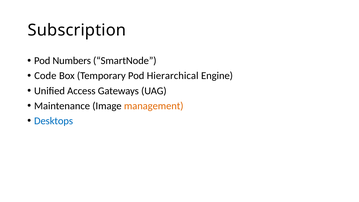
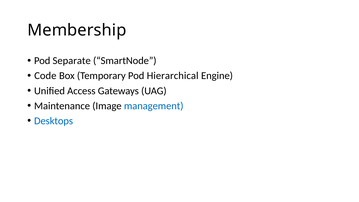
Subscription: Subscription -> Membership (77, 30)
Numbers: Numbers -> Separate (72, 61)
management colour: orange -> blue (154, 106)
